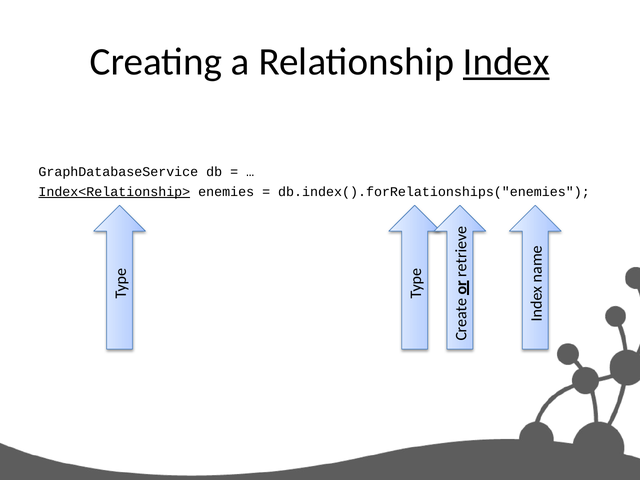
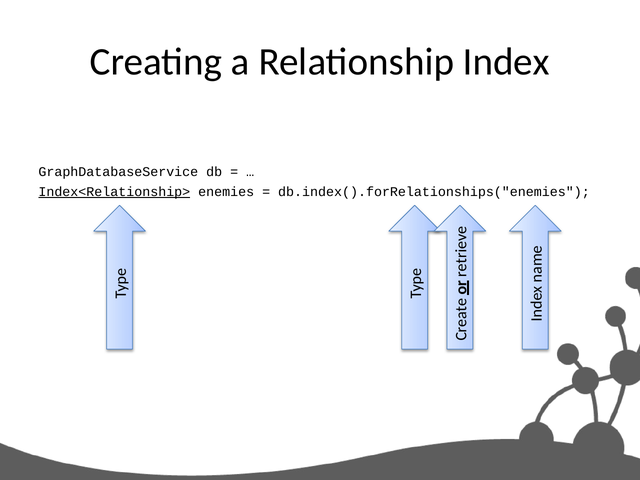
Index underline: present -> none (506, 62)
